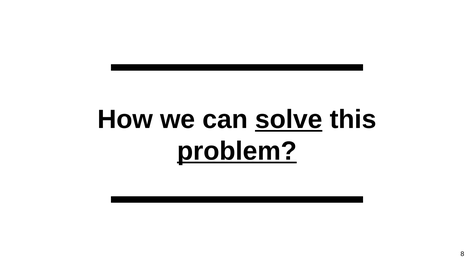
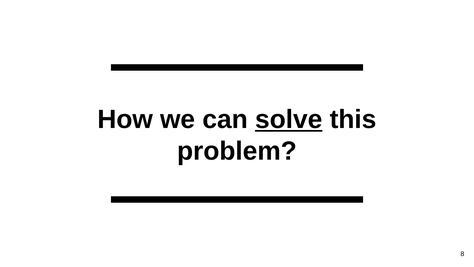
problem underline: present -> none (237, 151)
